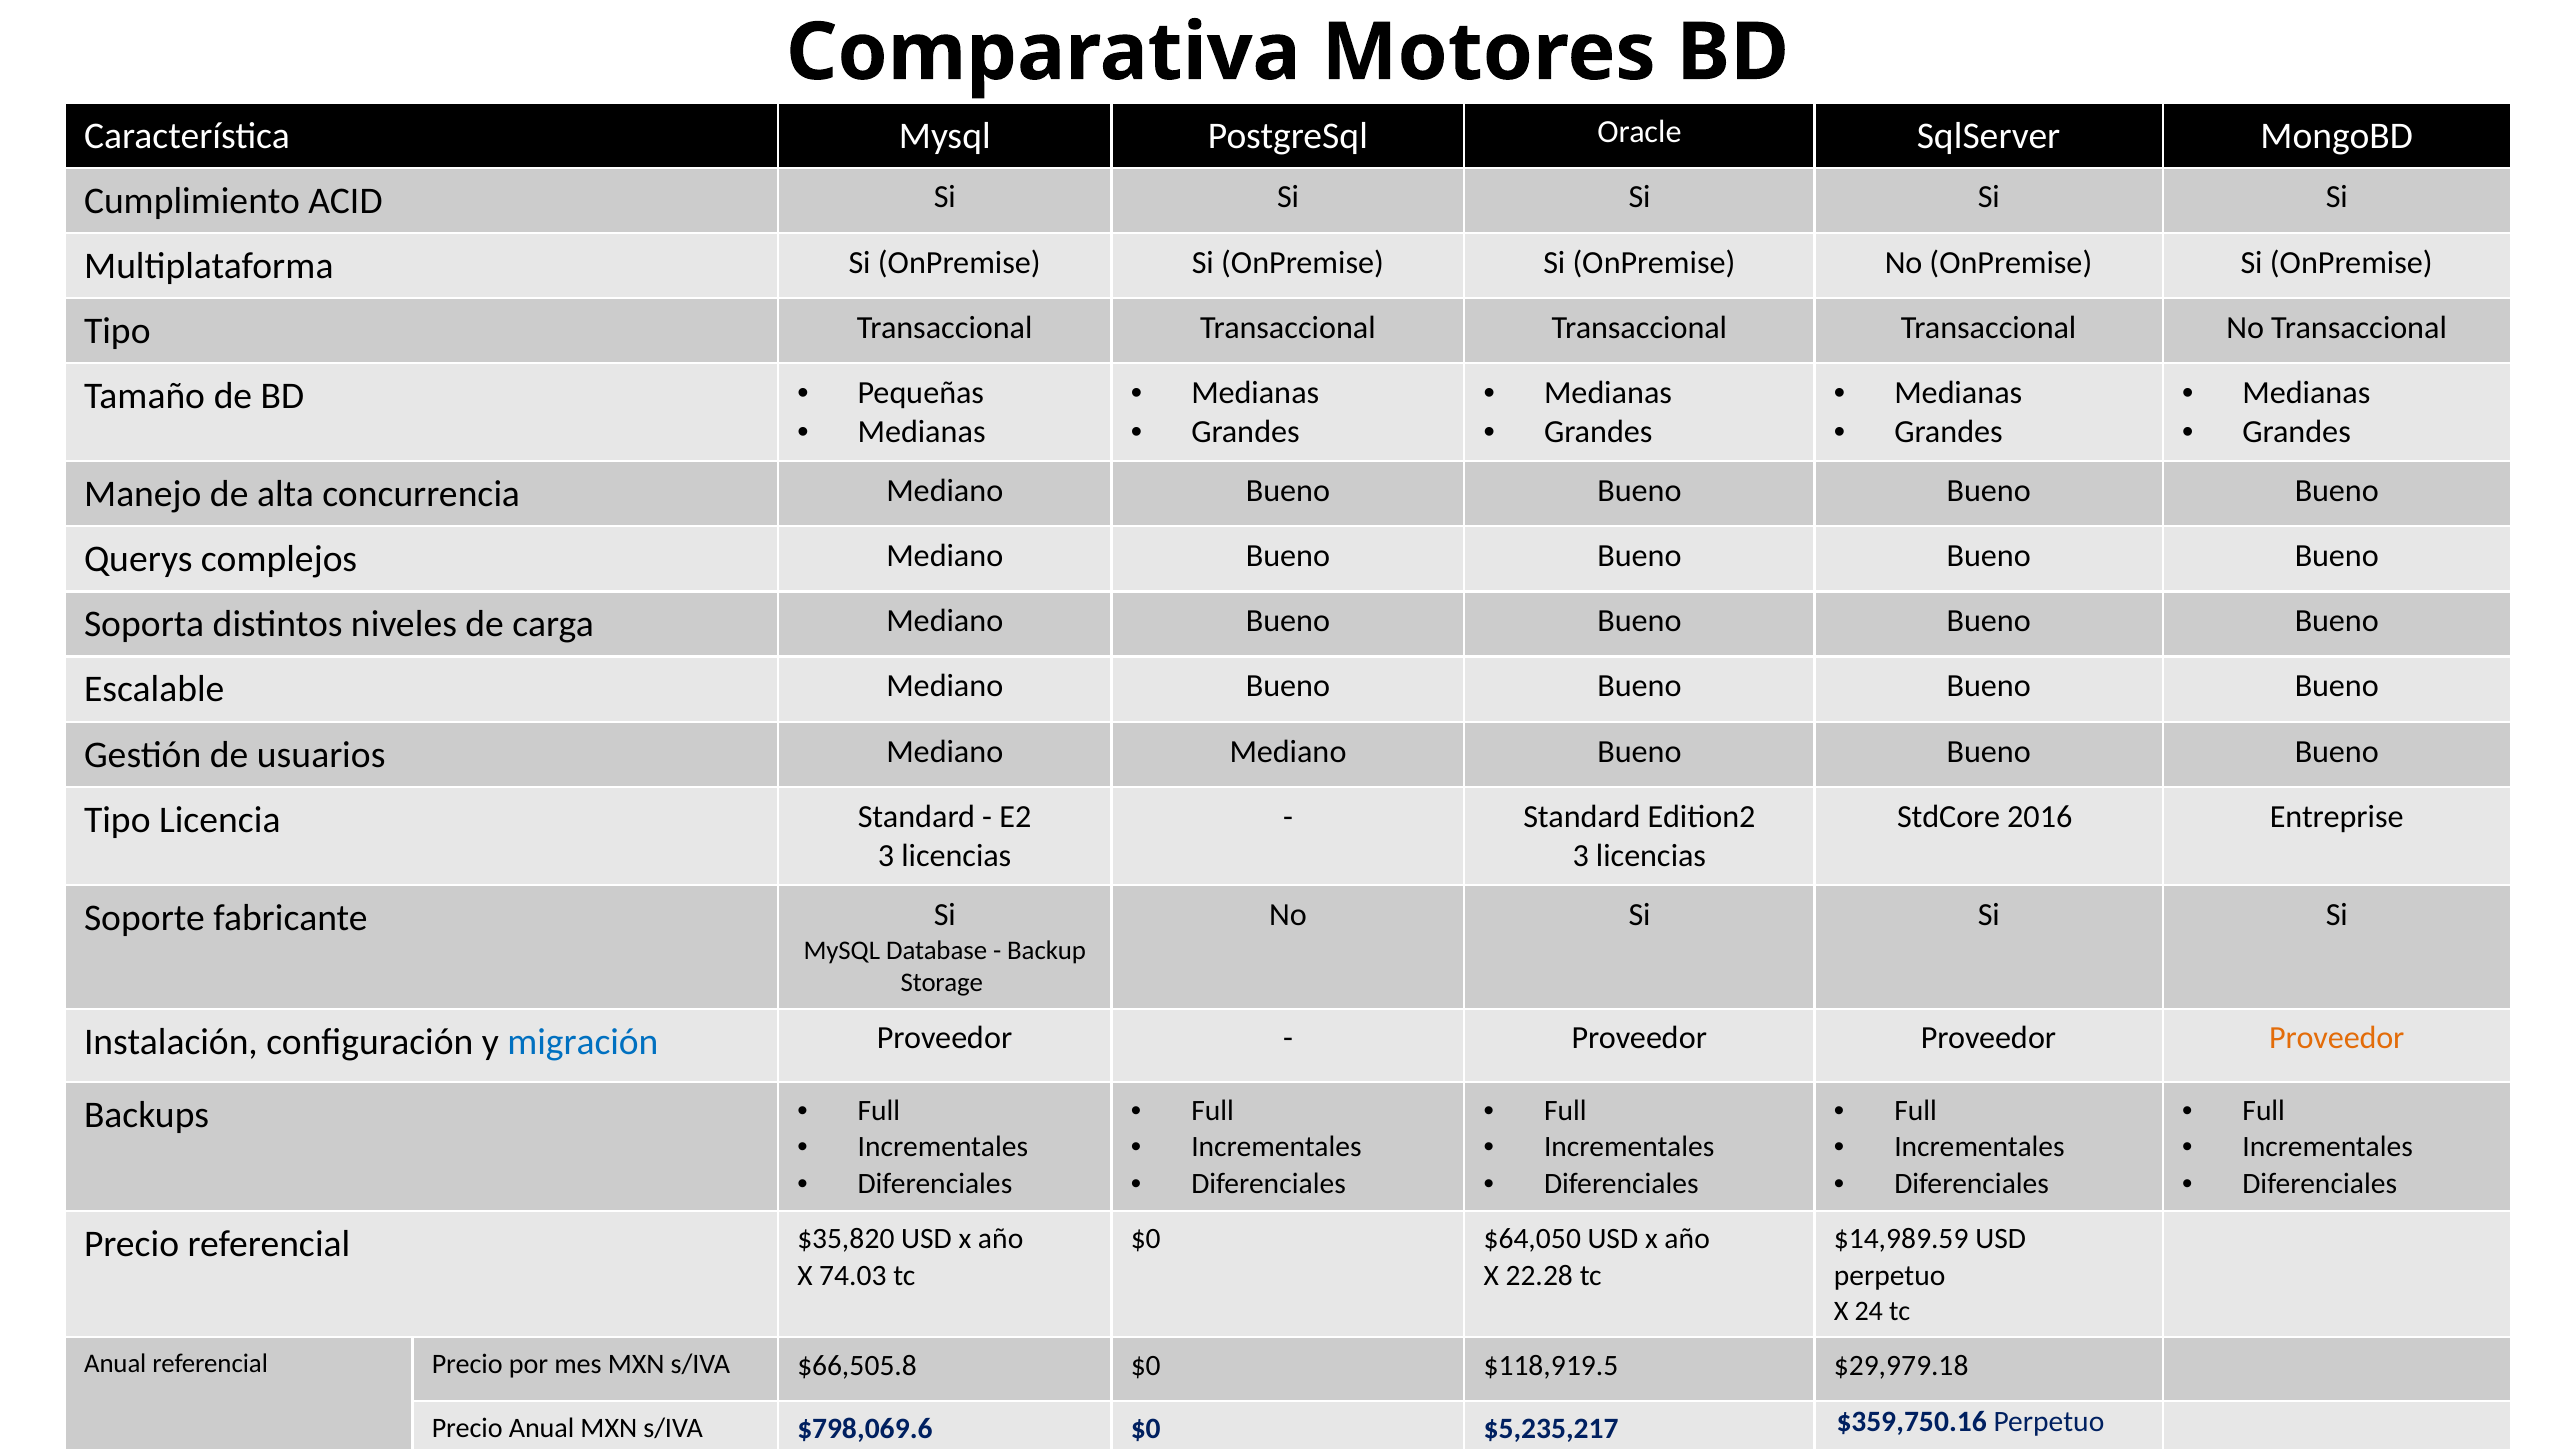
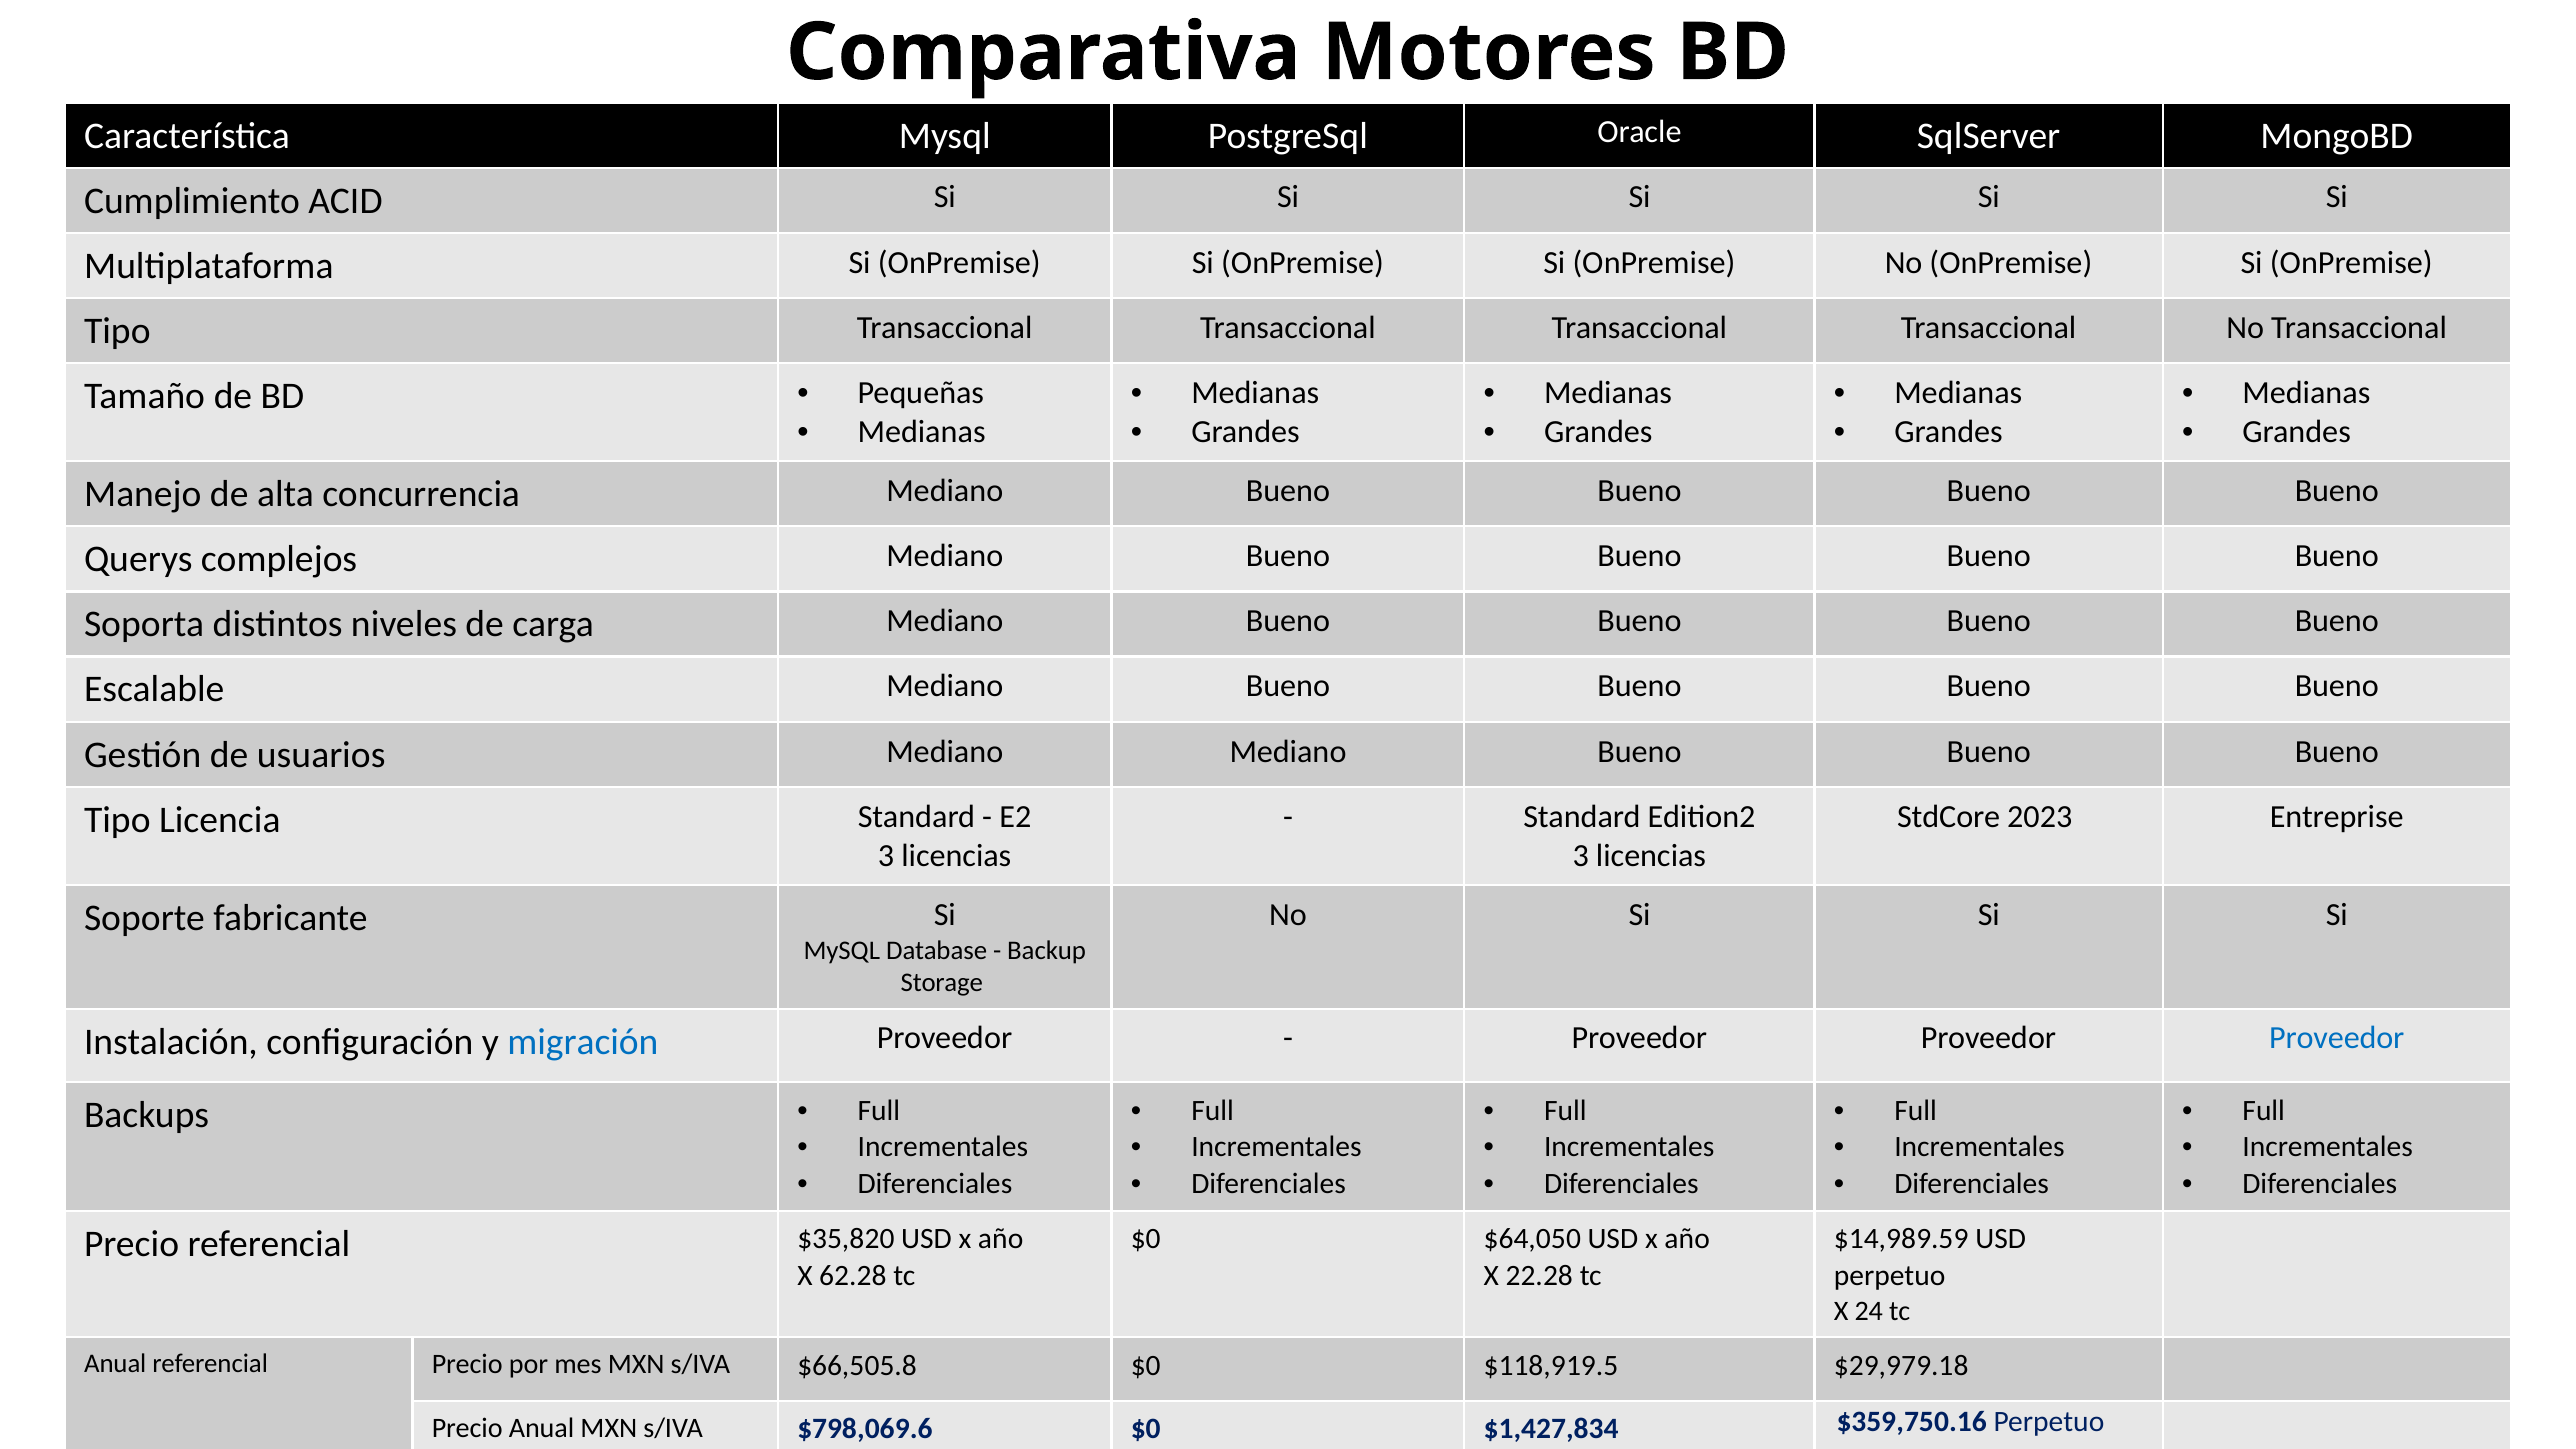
2016: 2016 -> 2023 (2040, 817)
Proveedor colour: orange -> blue (2337, 1038)
74.03: 74.03 -> 62.28 (853, 1276)
$5,235,217: $5,235,217 -> $1,427,834 (1551, 1429)
